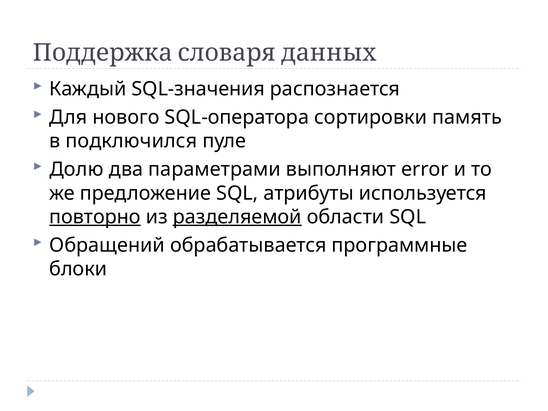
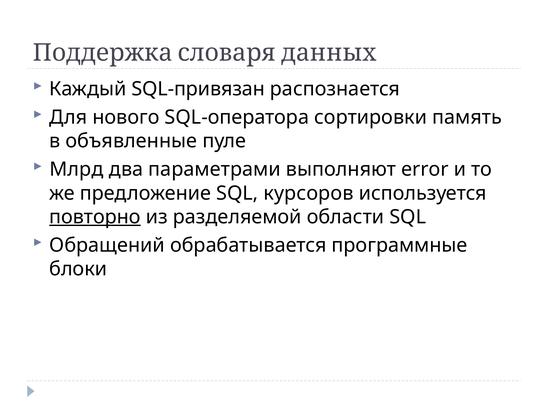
SQL-значения: SQL-значения -> SQL-привязан (198, 89)
подключился: подключился -> объявленные (131, 141)
Долю: Долю -> Млрд (76, 169)
атрибуты: атрибуты -> курсоров (308, 193)
разделяемой underline: present -> none (237, 217)
